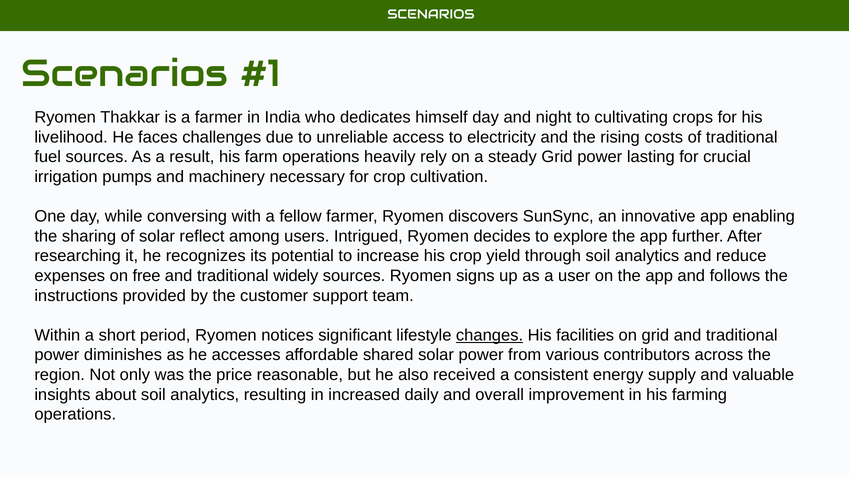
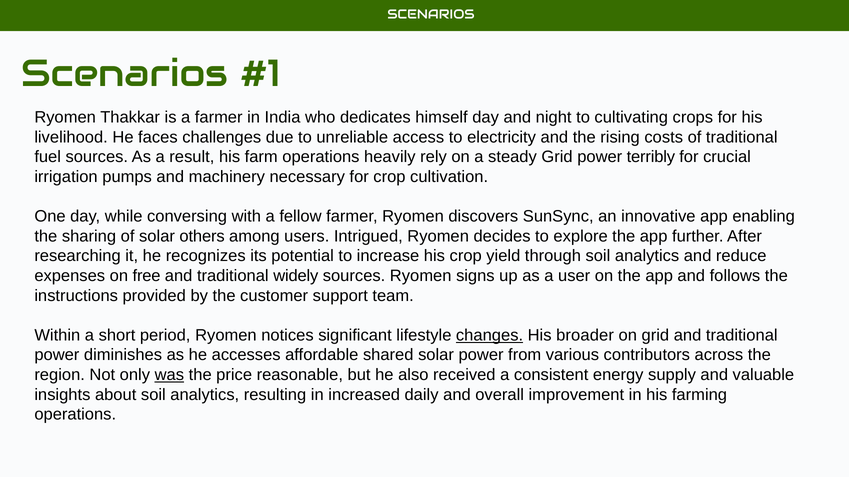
lasting: lasting -> terribly (651, 157)
reflect: reflect -> others (202, 237)
facilities: facilities -> broader (585, 336)
was underline: none -> present (169, 375)
